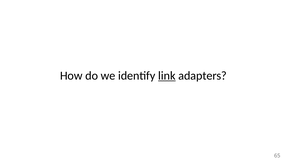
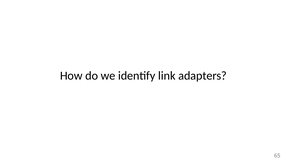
link underline: present -> none (167, 75)
